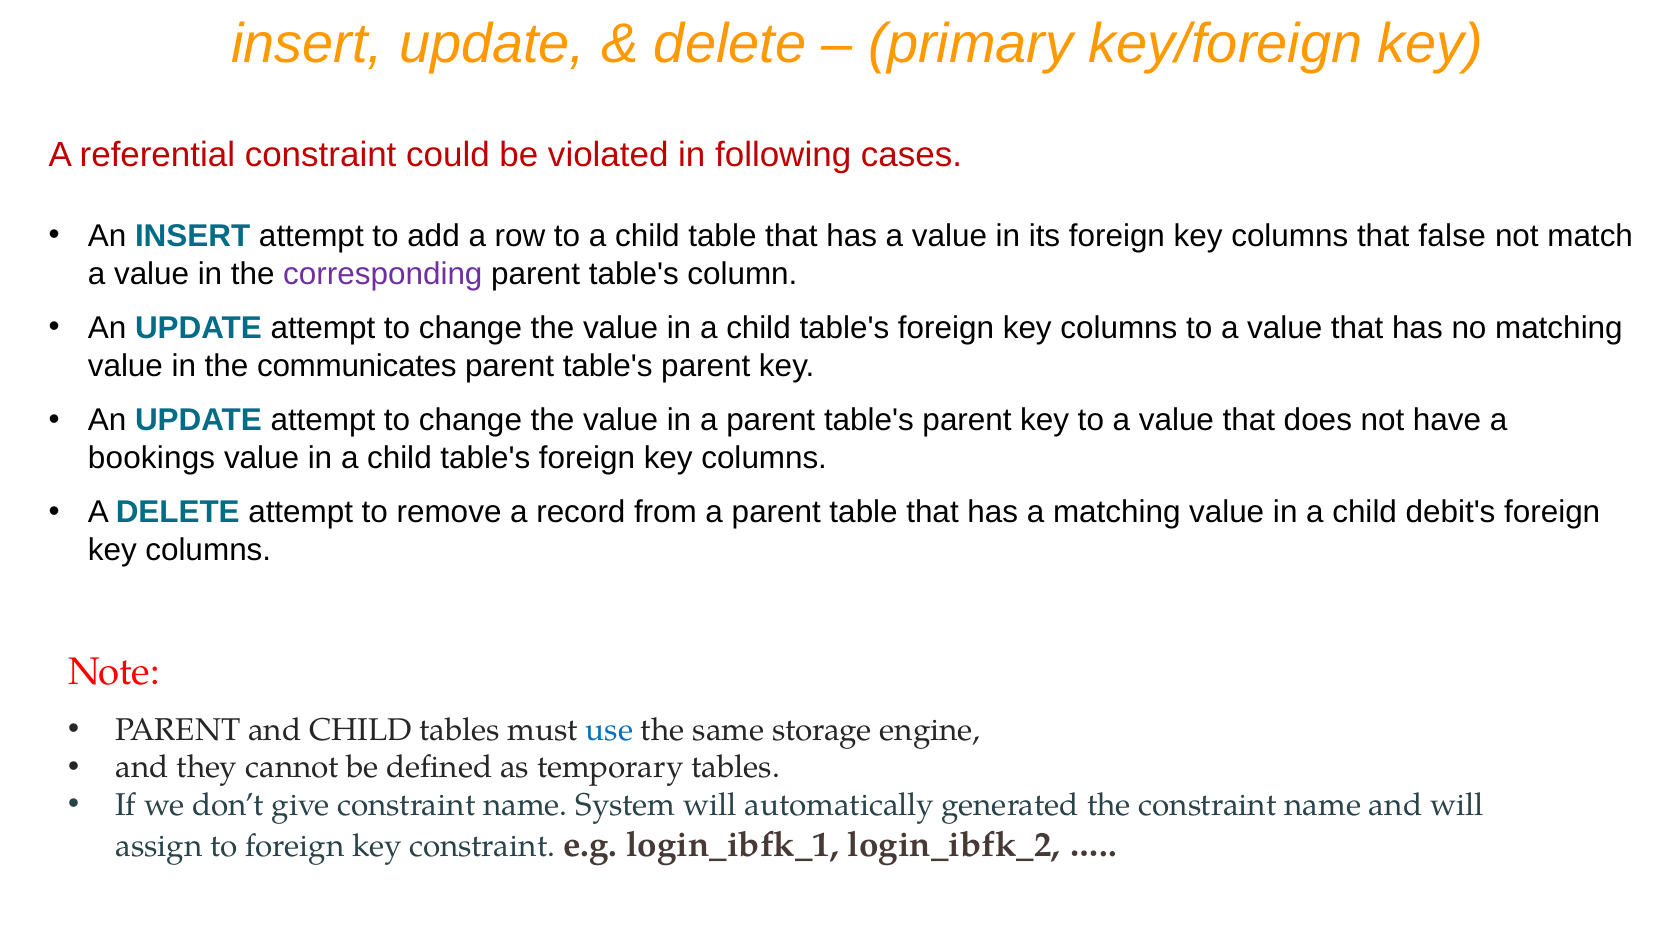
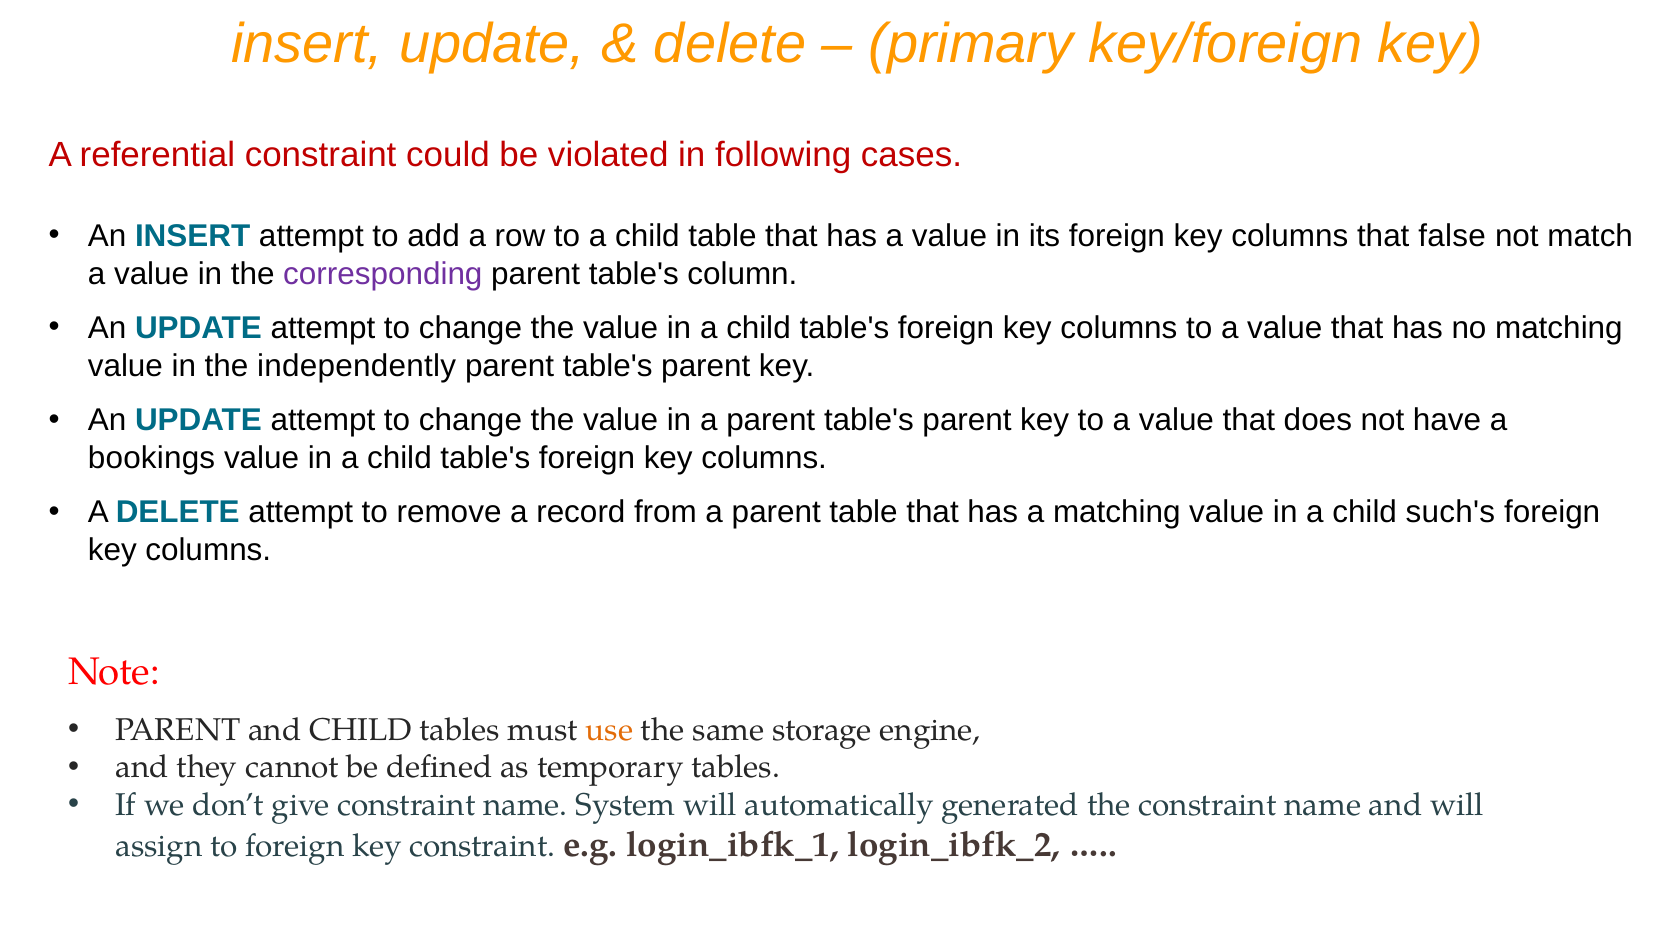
communicates: communicates -> independently (357, 366)
debit's: debit's -> such's (1450, 513)
use colour: blue -> orange (609, 730)
